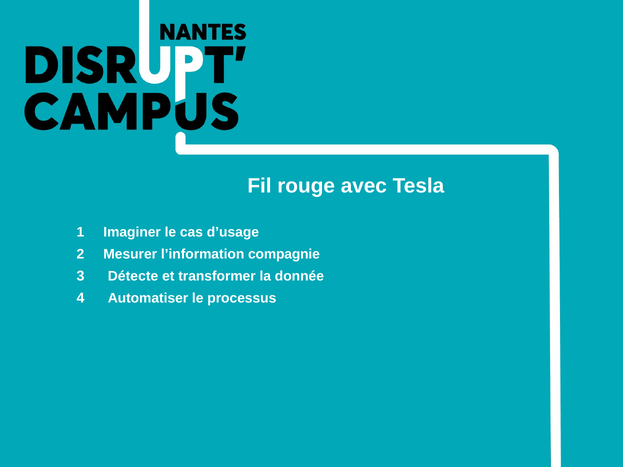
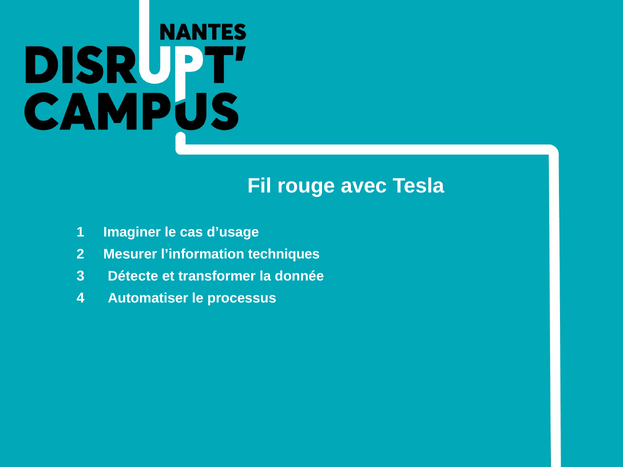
compagnie: compagnie -> techniques (284, 254)
